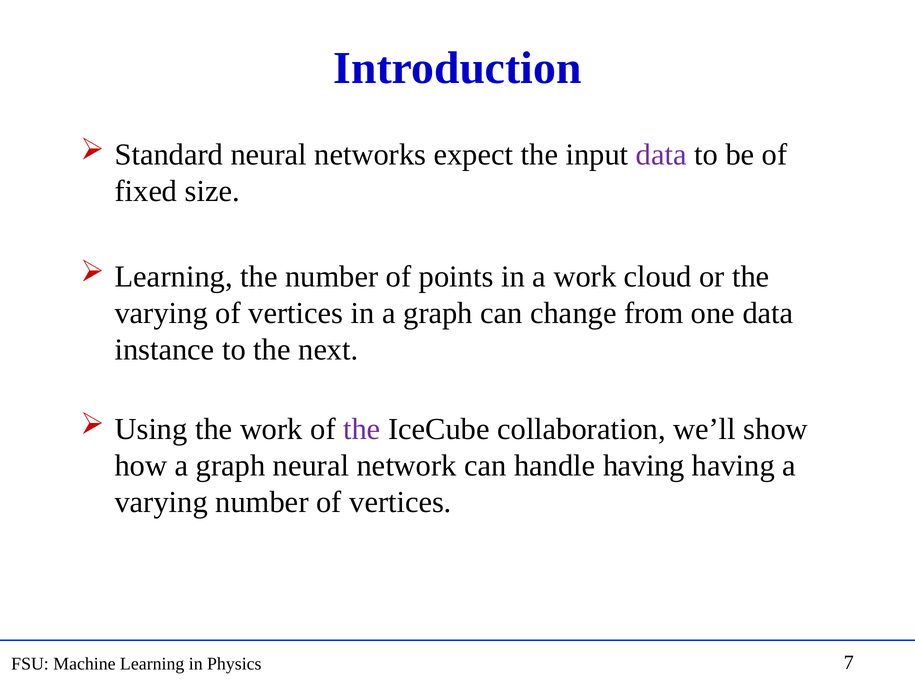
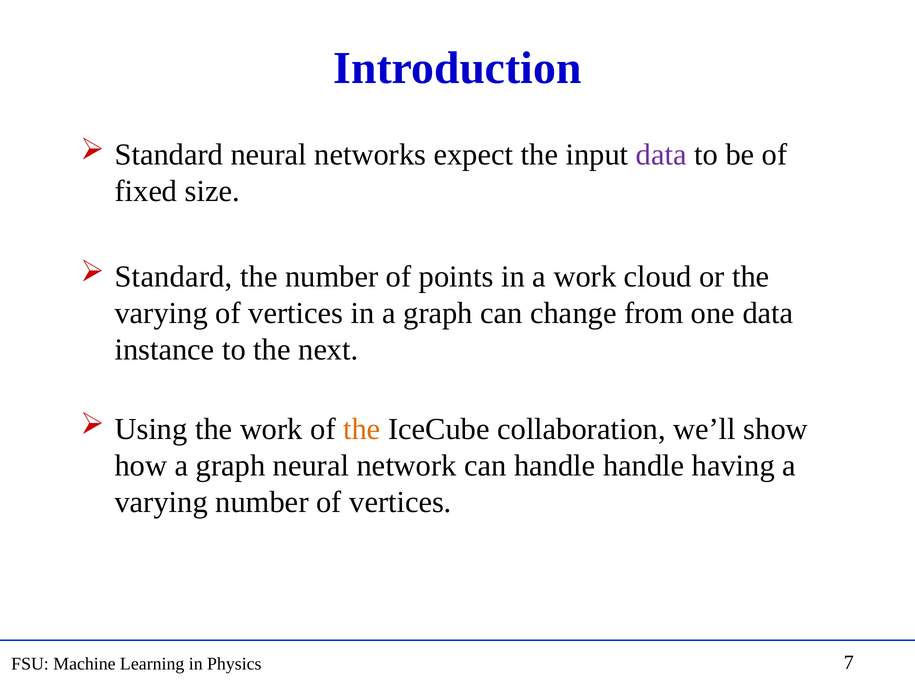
Learning: Learning -> Standard (174, 277)
the colour: purple -> orange (362, 429)
handle having: having -> handle (644, 466)
